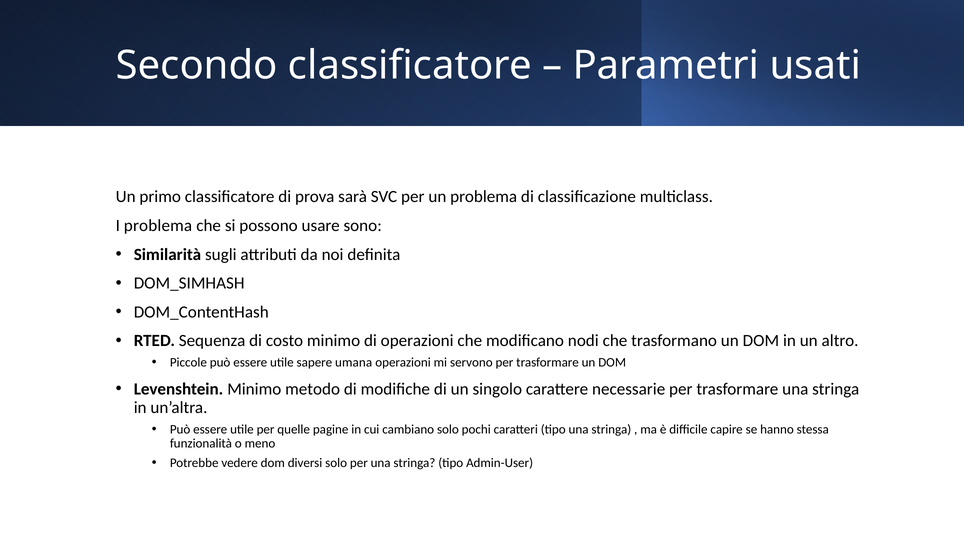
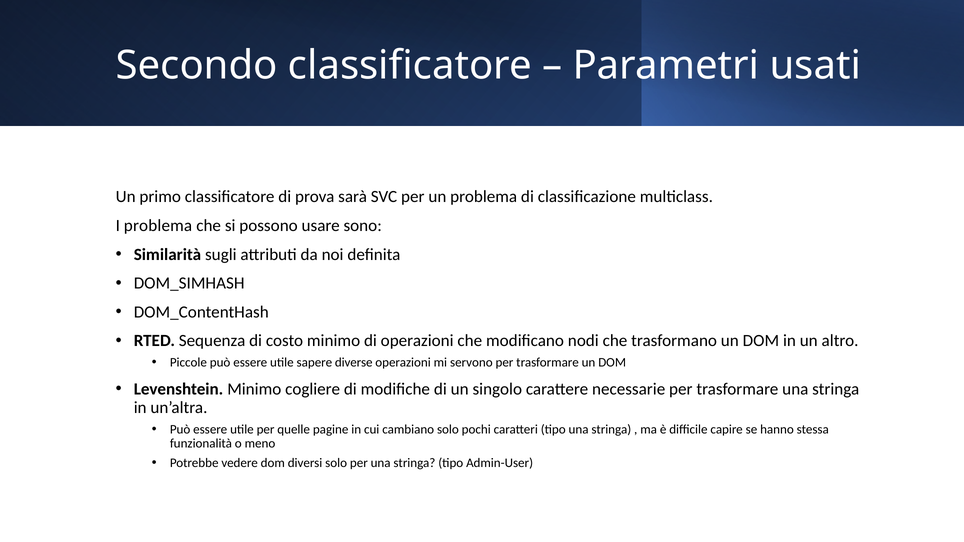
umana: umana -> diverse (354, 363)
metodo: metodo -> cogliere (313, 389)
